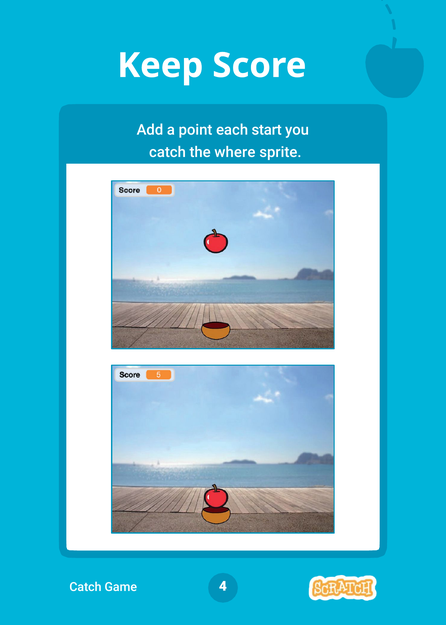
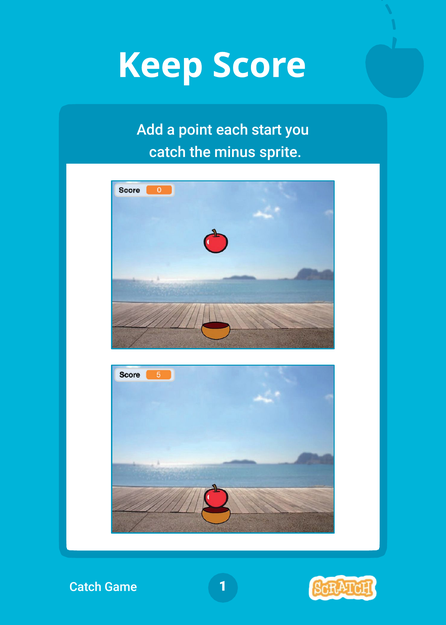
where: where -> minus (235, 152)
4: 4 -> 1 (223, 586)
